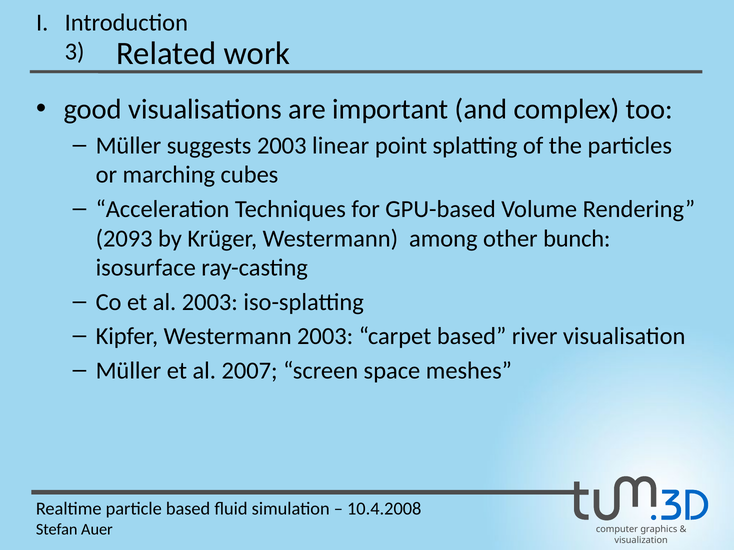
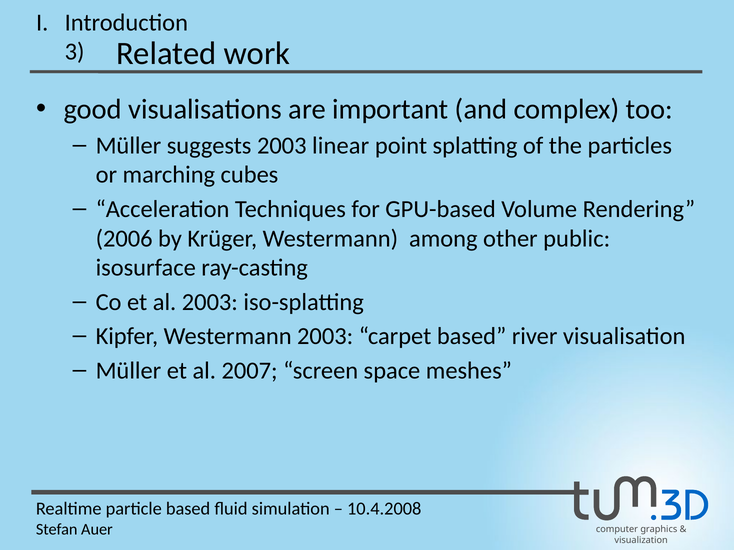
2093: 2093 -> 2006 (124, 239)
bunch: bunch -> public (577, 239)
